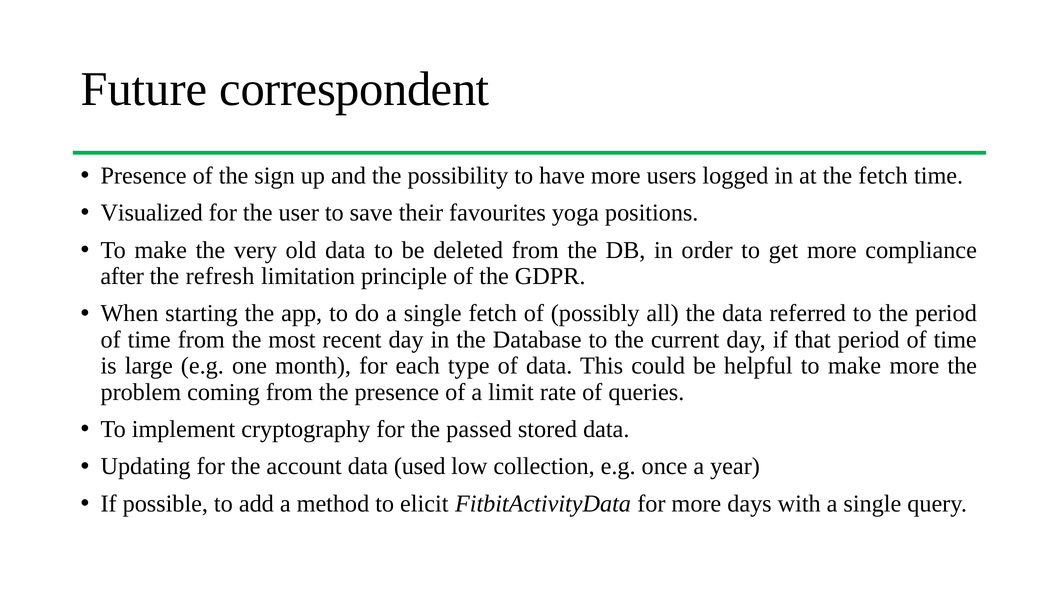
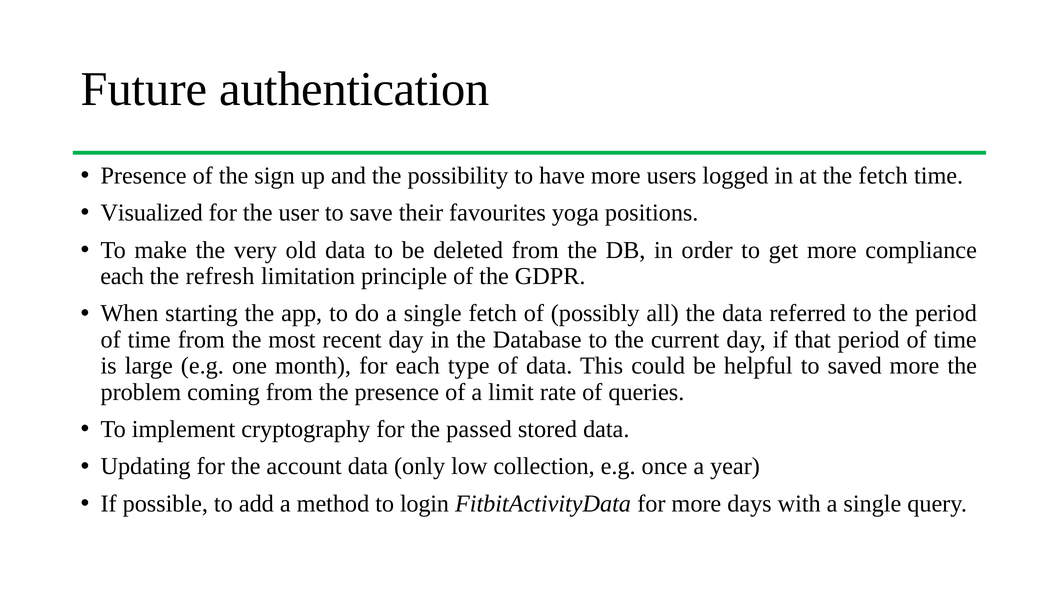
correspondent: correspondent -> authentication (354, 89)
after: after -> each (122, 276)
helpful to make: make -> saved (855, 366)
used: used -> only (420, 466)
elicit: elicit -> login (424, 503)
